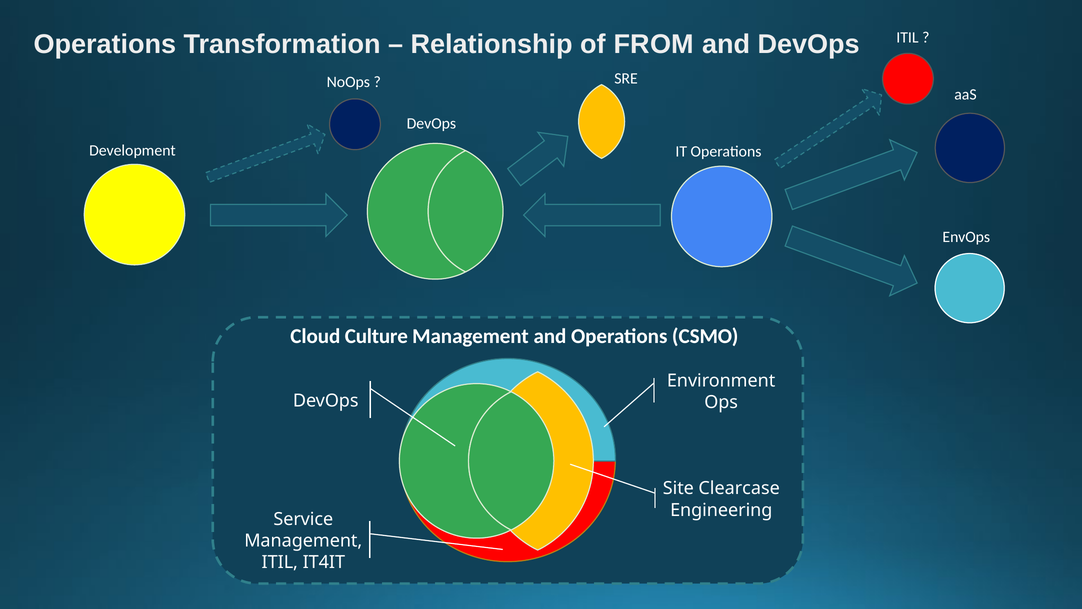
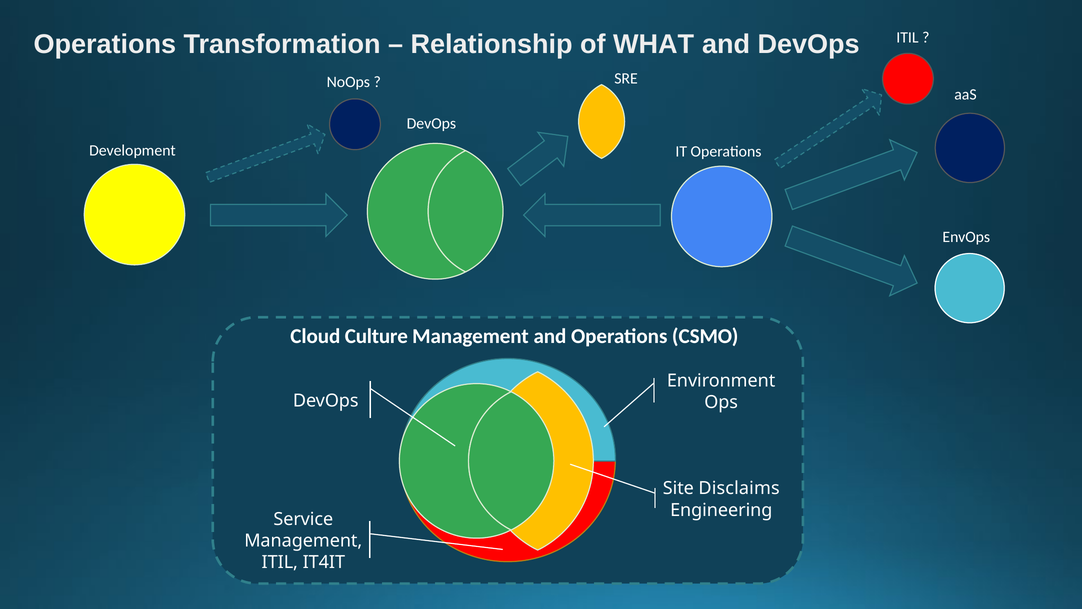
FROM: FROM -> WHAT (654, 44)
Clearcase: Clearcase -> Disclaims (739, 488)
